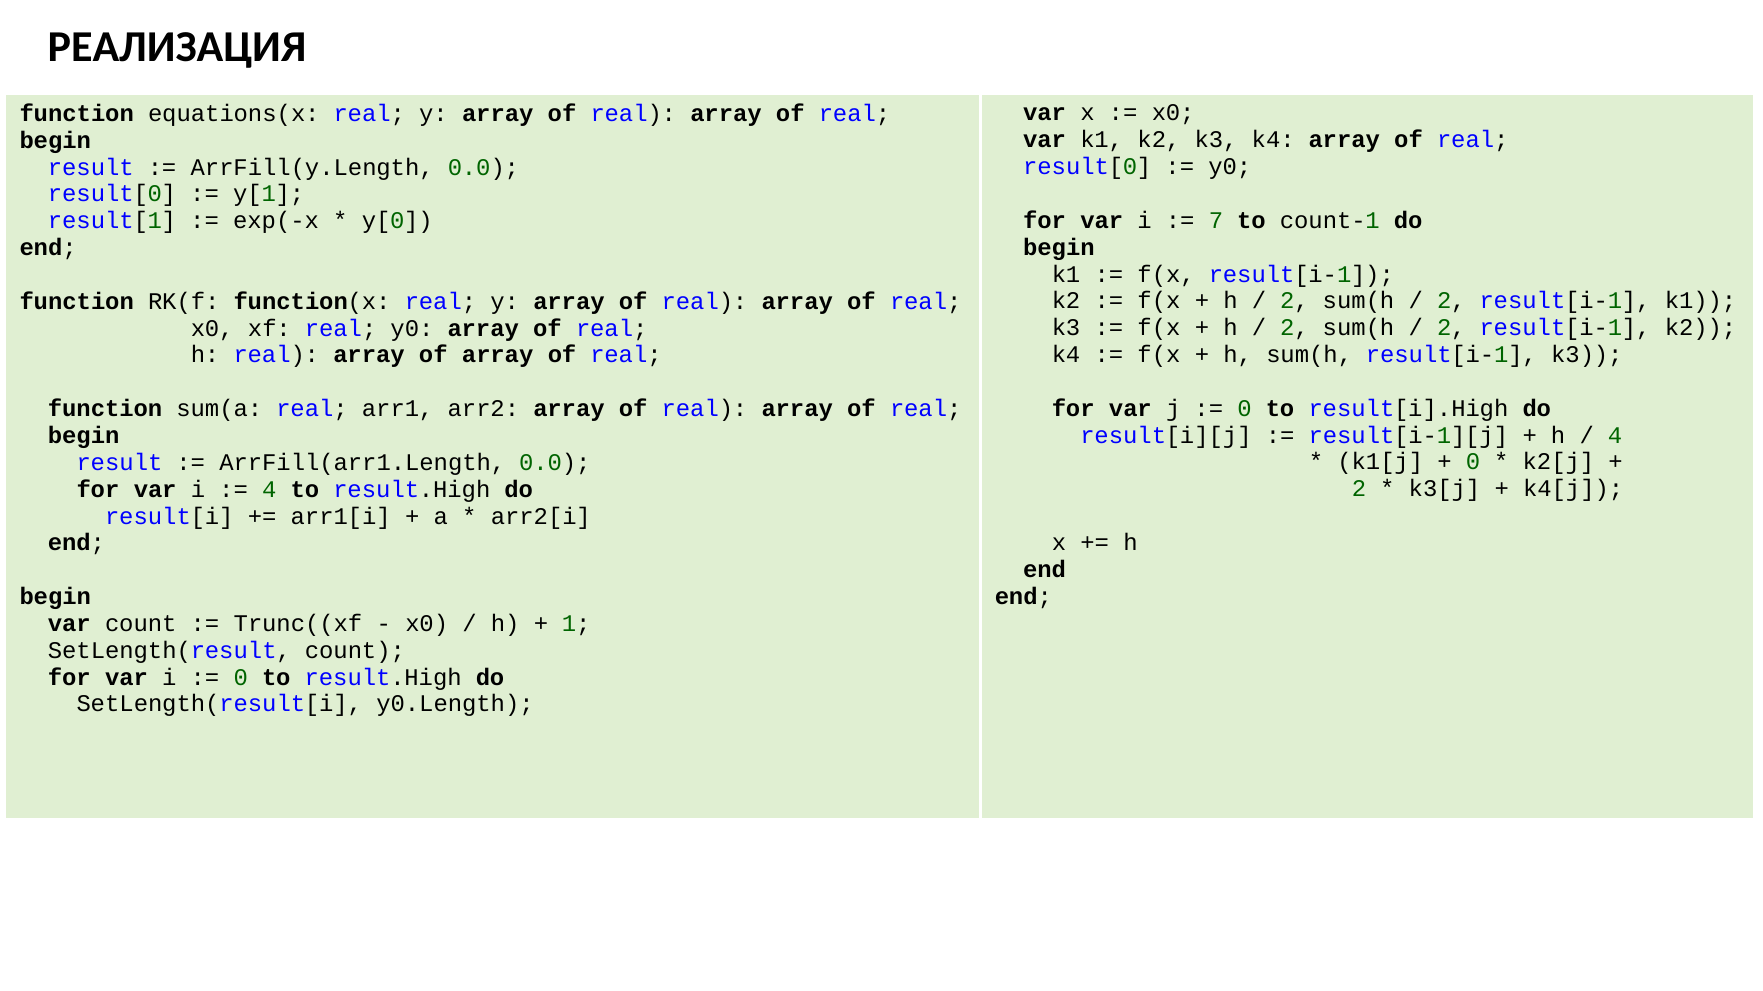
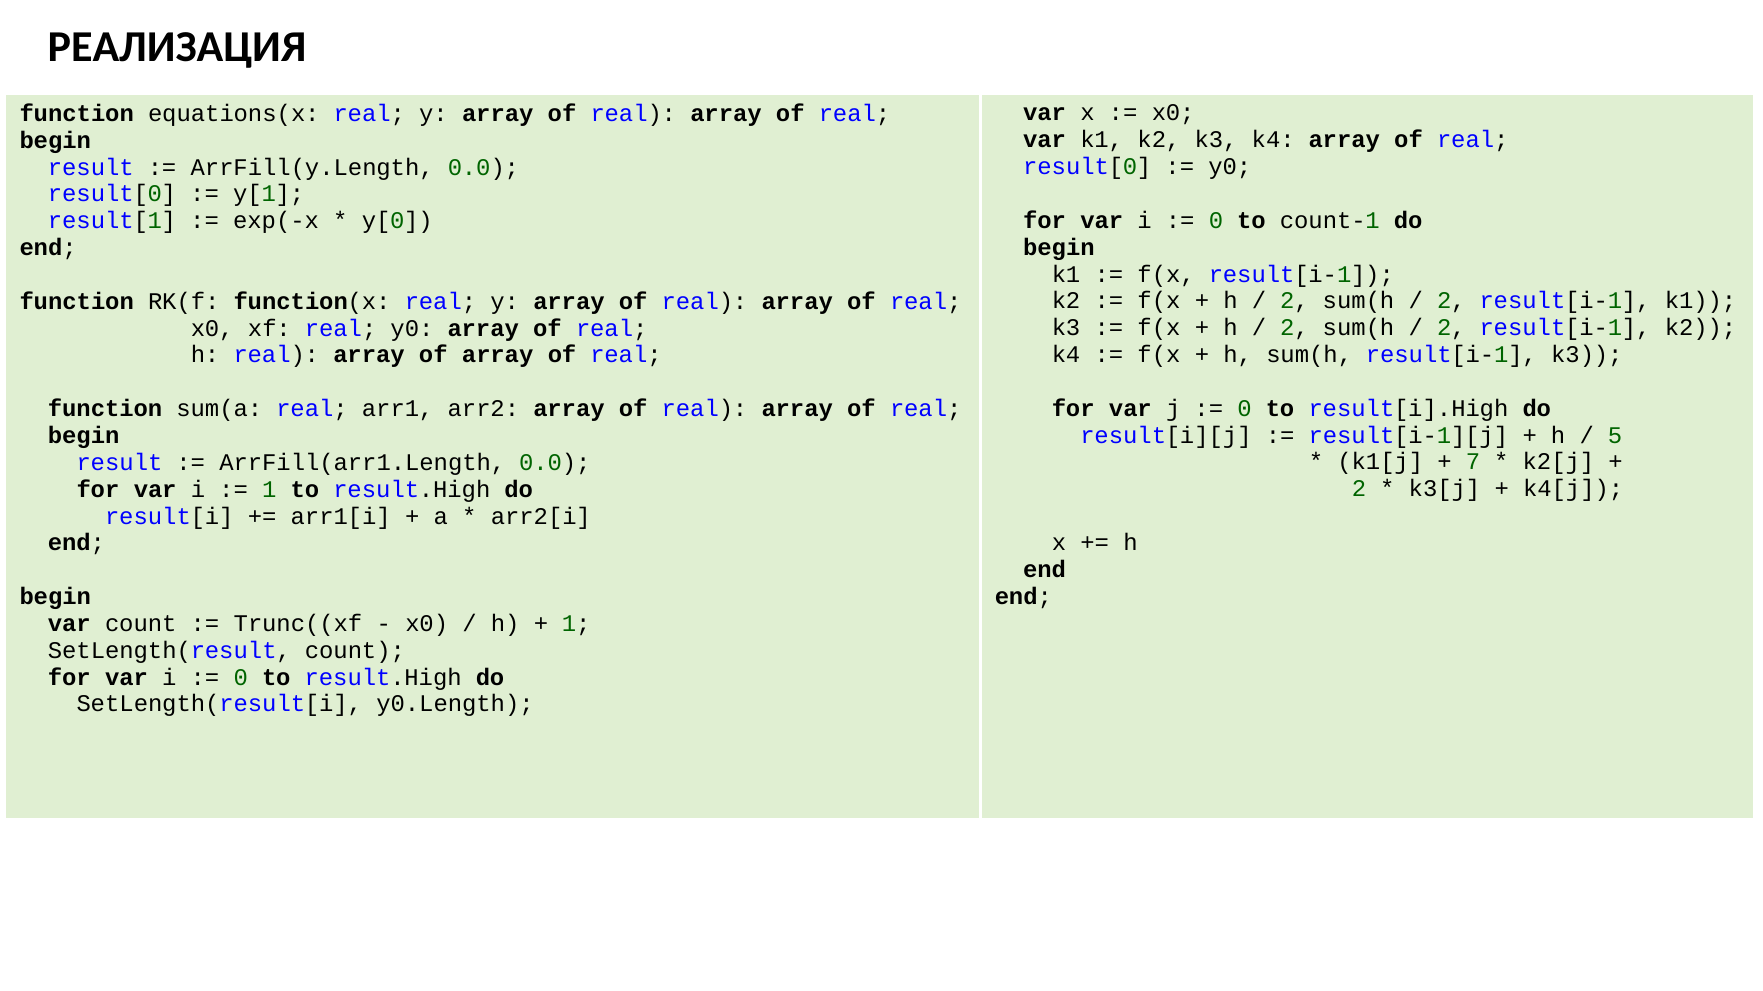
7: 7 -> 0 (1216, 221)
4: 4 -> 5 (1615, 435)
0: 0 -> 7 (1473, 462)
4: 4 -> 1 (269, 490)
